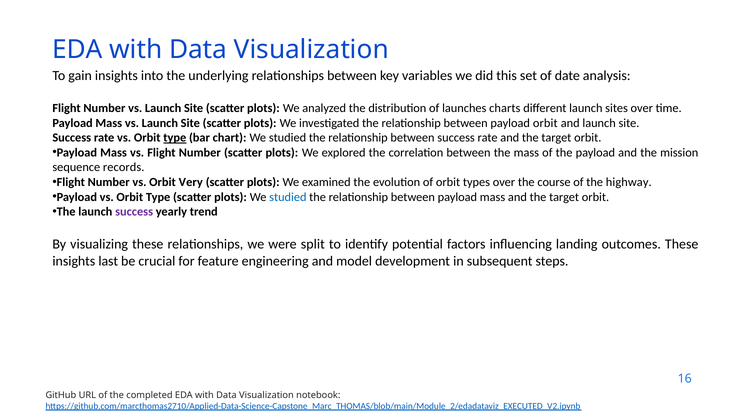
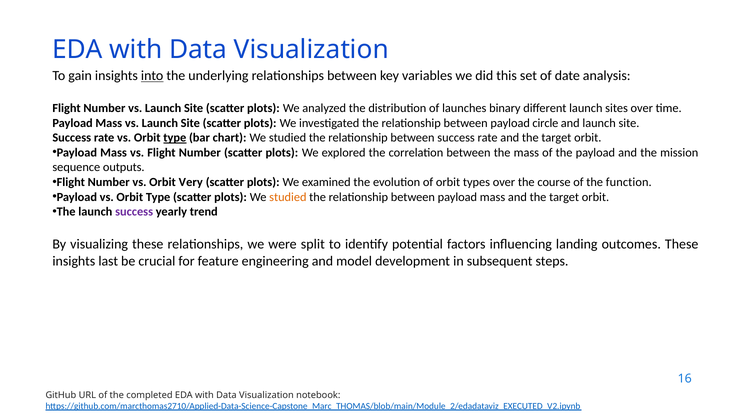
into underline: none -> present (152, 76)
charts: charts -> binary (505, 108)
payload orbit: orbit -> circle (545, 123)
records: records -> outputs (124, 168)
highway: highway -> function (629, 182)
studied colour: blue -> orange (288, 197)
